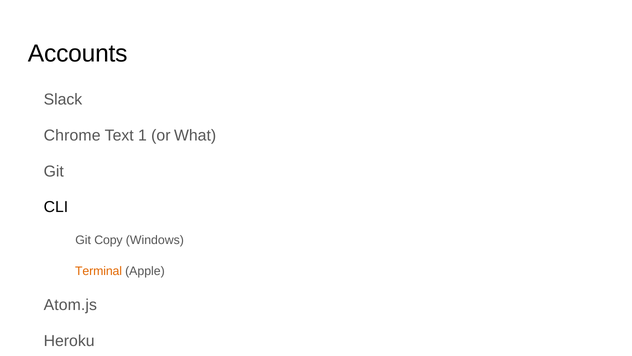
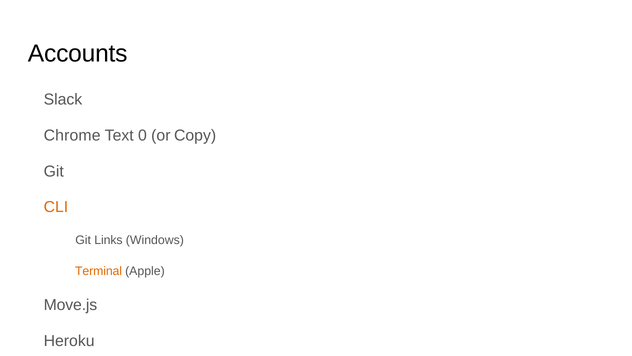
1: 1 -> 0 (142, 135)
What: What -> Copy (195, 135)
CLI colour: black -> orange (56, 207)
Copy: Copy -> Links (108, 240)
Atom.js: Atom.js -> Move.js (70, 305)
